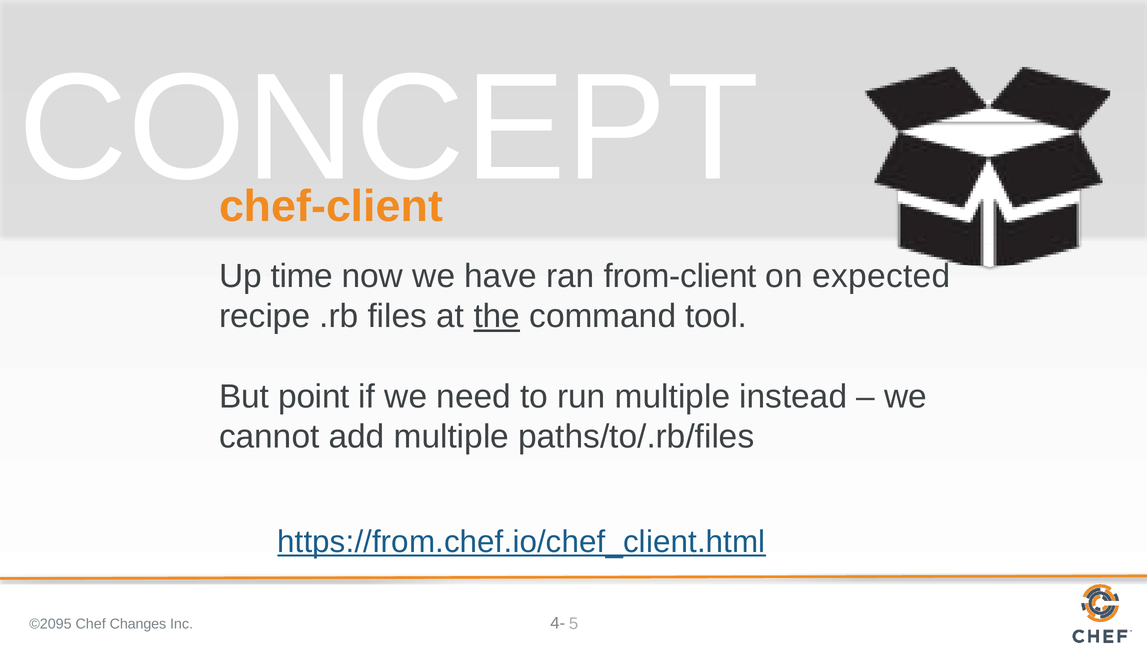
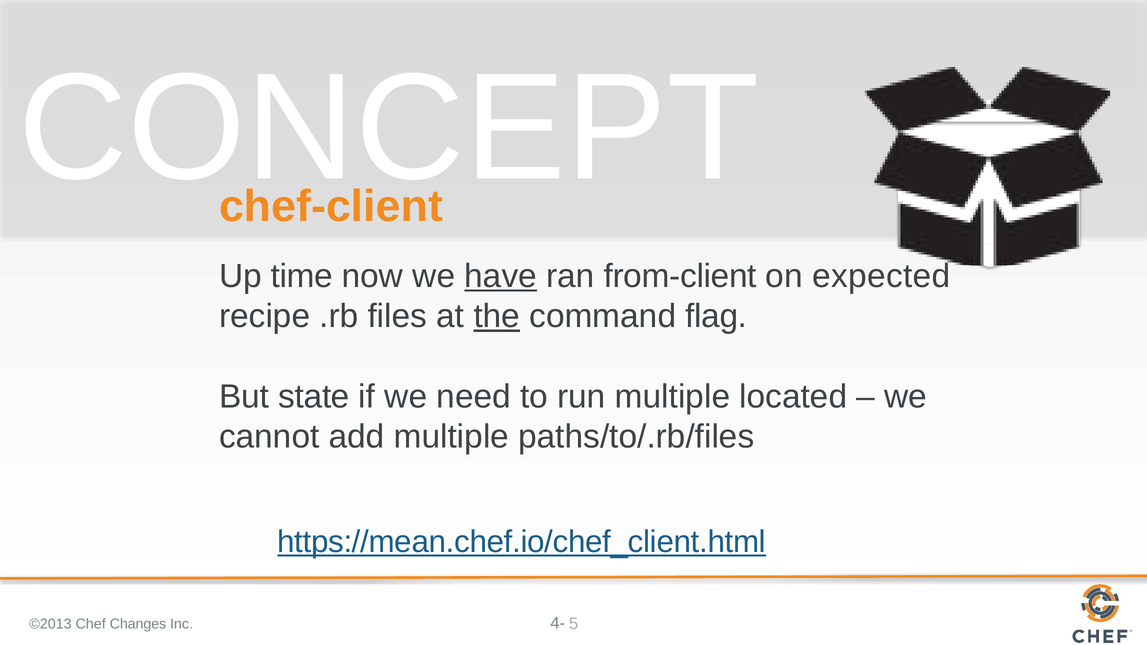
have underline: none -> present (501, 276)
tool: tool -> flag (716, 316)
point: point -> state (314, 397)
instead: instead -> located (793, 397)
https://from.chef.io/chef_client.html: https://from.chef.io/chef_client.html -> https://mean.chef.io/chef_client.html (522, 542)
©2095: ©2095 -> ©2013 (50, 624)
